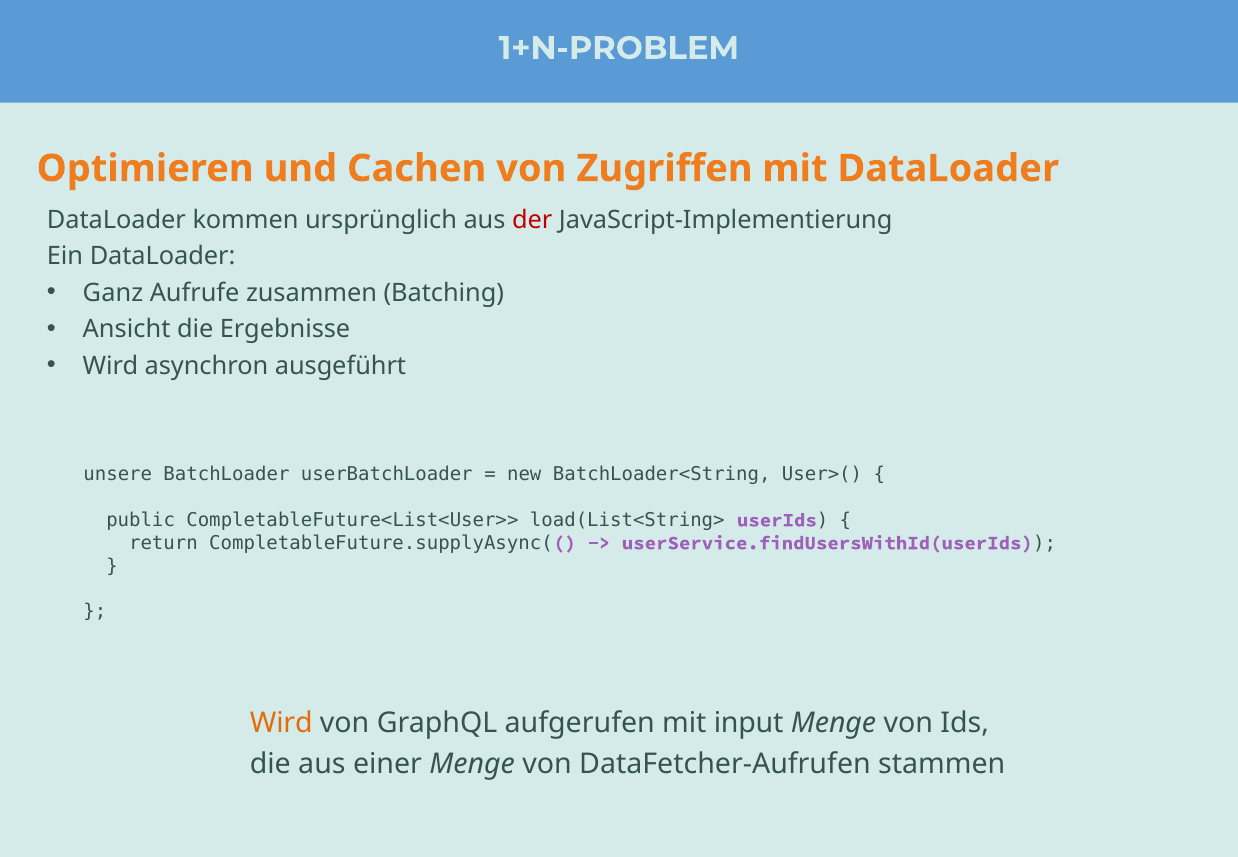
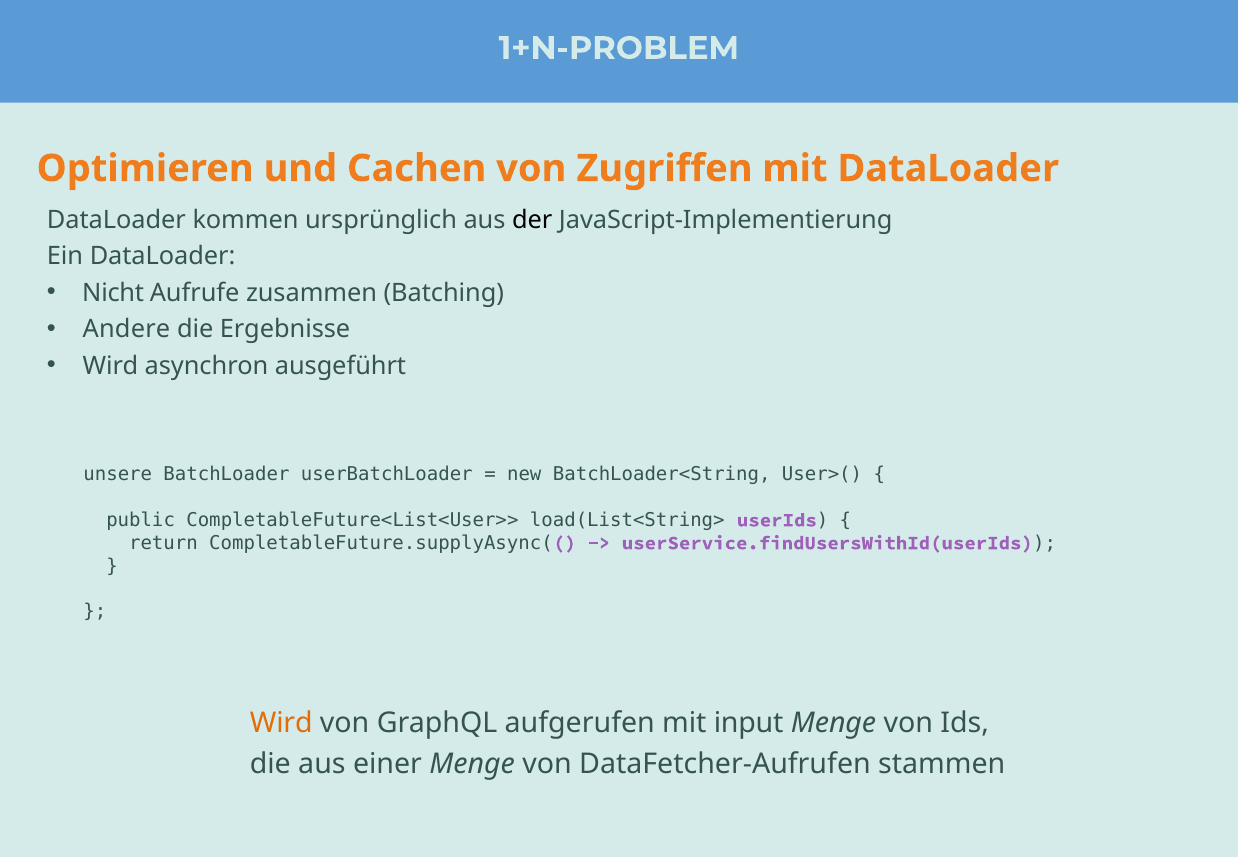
der colour: red -> black (532, 220)
Ganz: Ganz -> Nicht (113, 293)
Ansicht: Ansicht -> Andere (126, 330)
